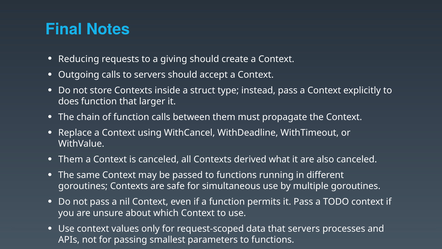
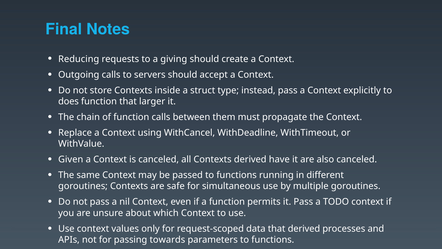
Them: Them -> Given (71, 159)
what: what -> have (279, 159)
that servers: servers -> derived (304, 228)
smallest: smallest -> towards (167, 239)
